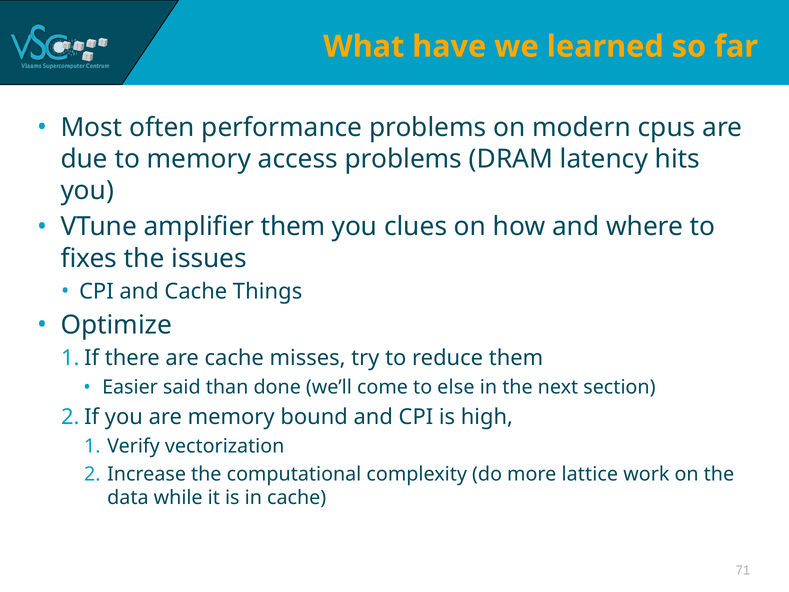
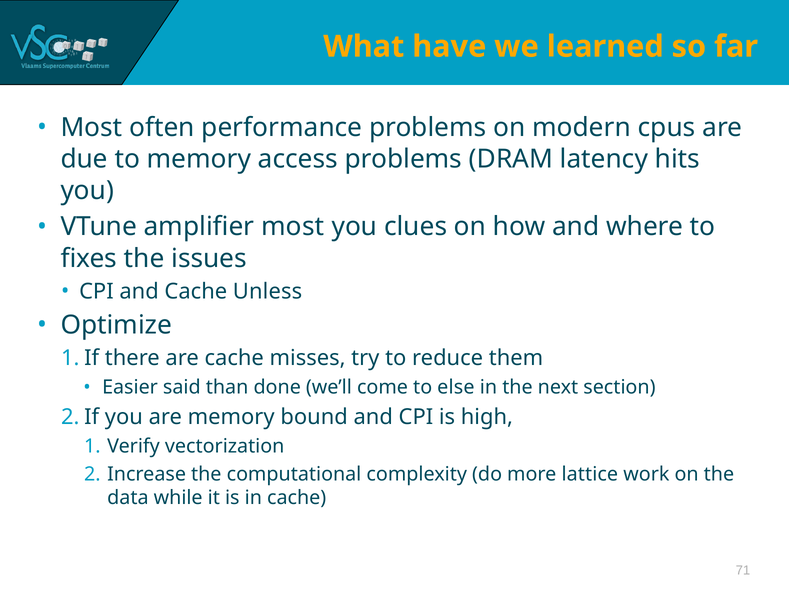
amplifier them: them -> most (293, 227)
Things: Things -> Unless (268, 291)
